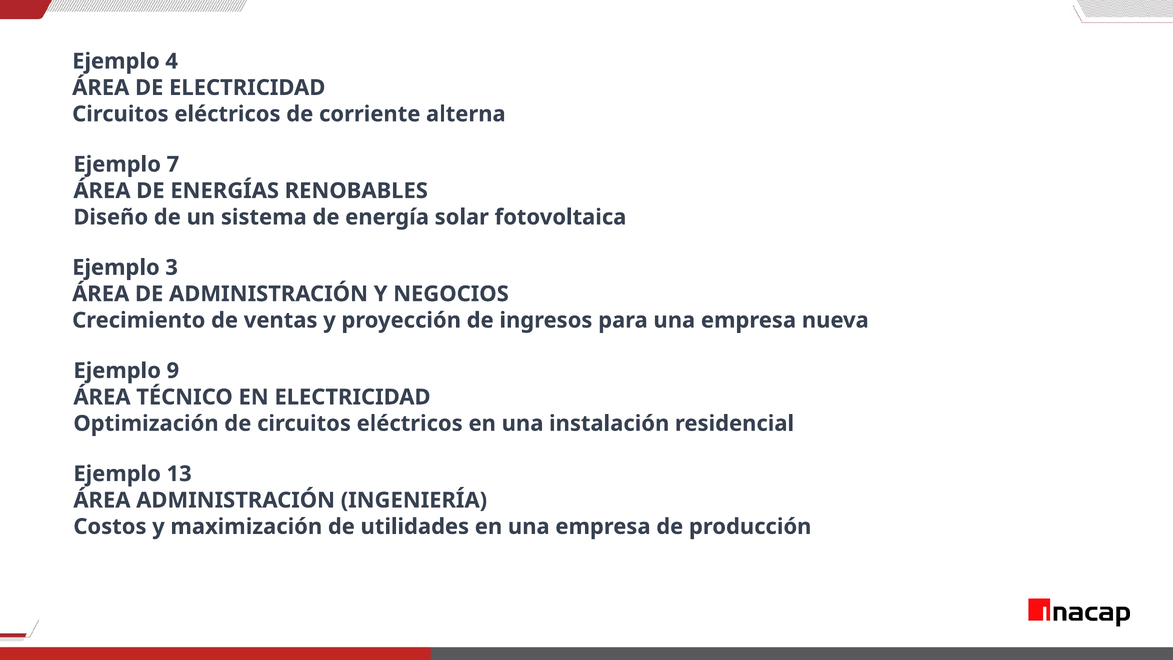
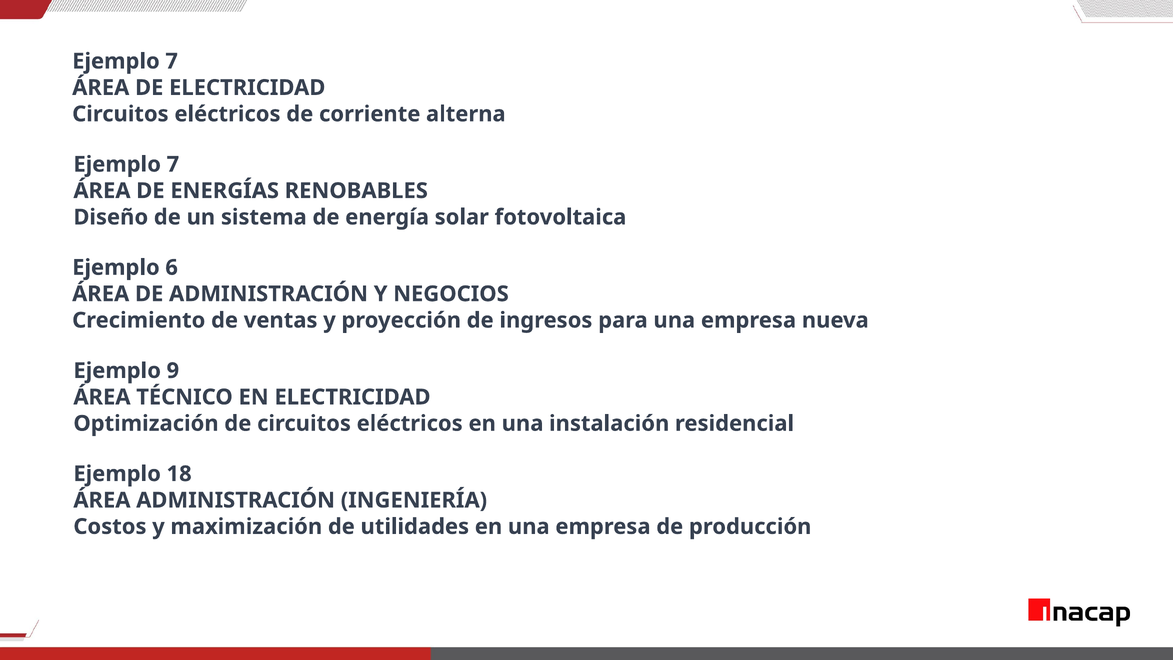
4: 4 -> 7 (172, 61)
3: 3 -> 6 (172, 267)
13: 13 -> 18 (179, 474)
